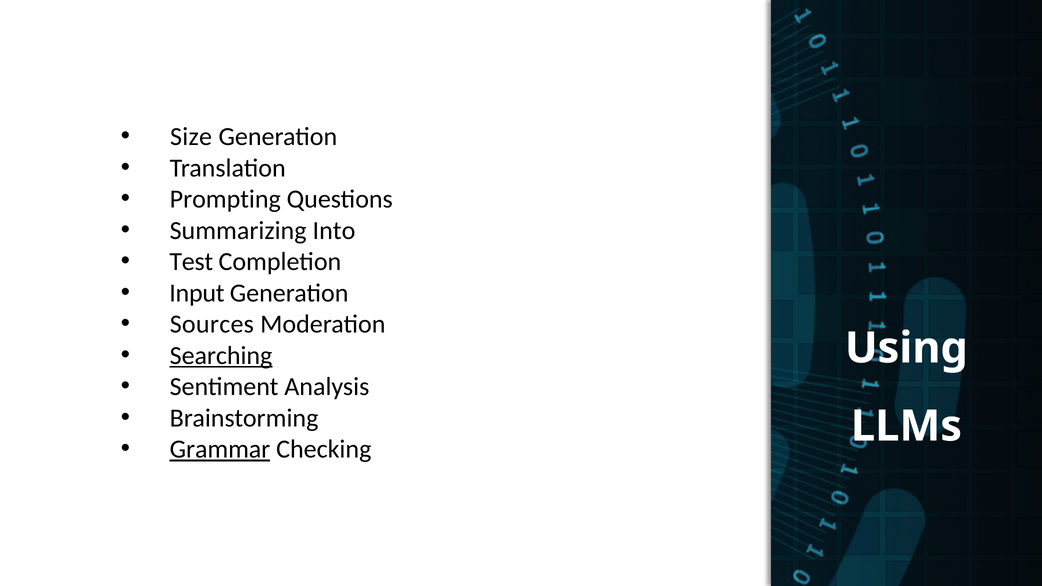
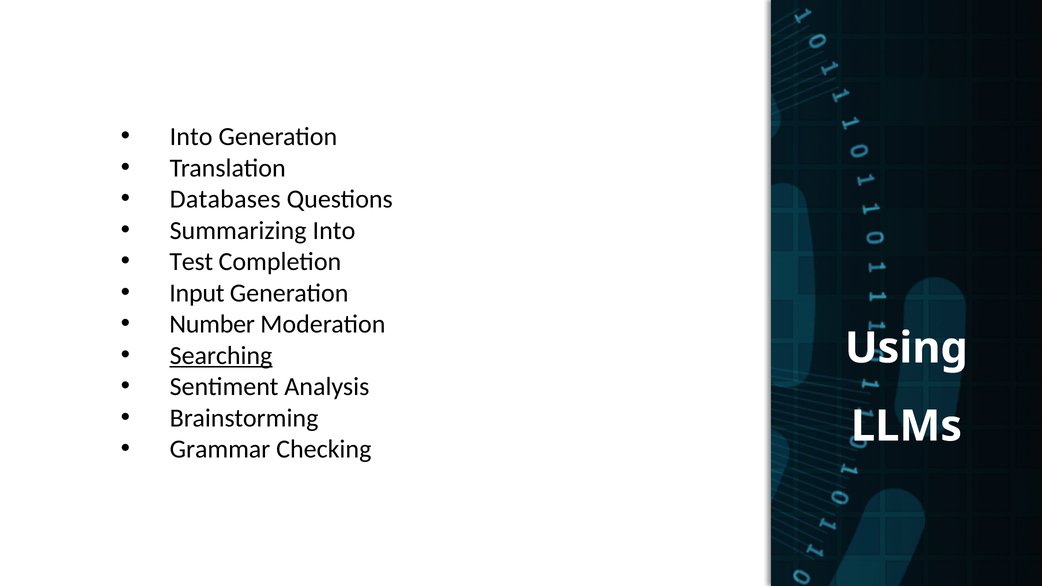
Size: Size -> Into (191, 137)
Prompting: Prompting -> Databases (225, 199)
Sources: Sources -> Number (212, 324)
Grammar underline: present -> none (220, 449)
